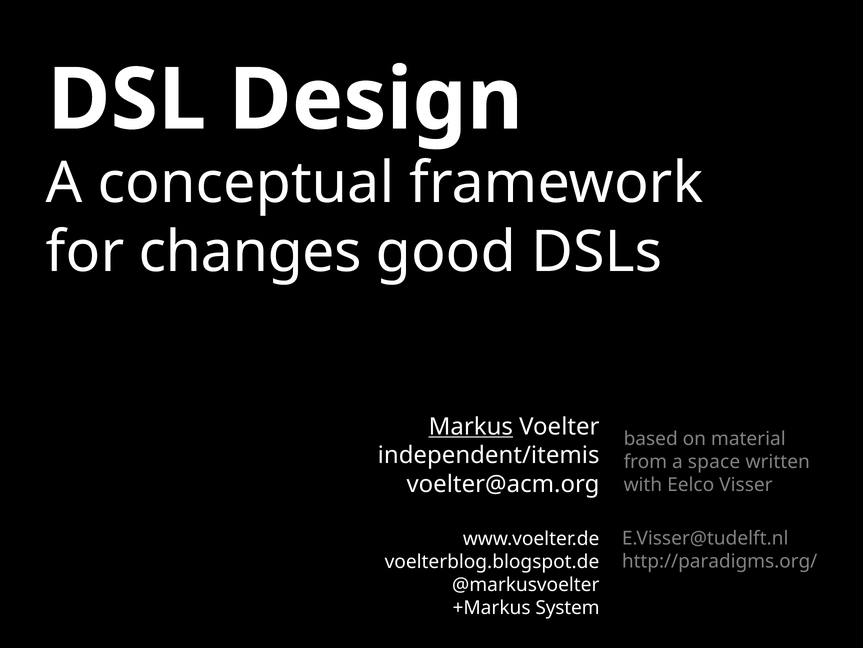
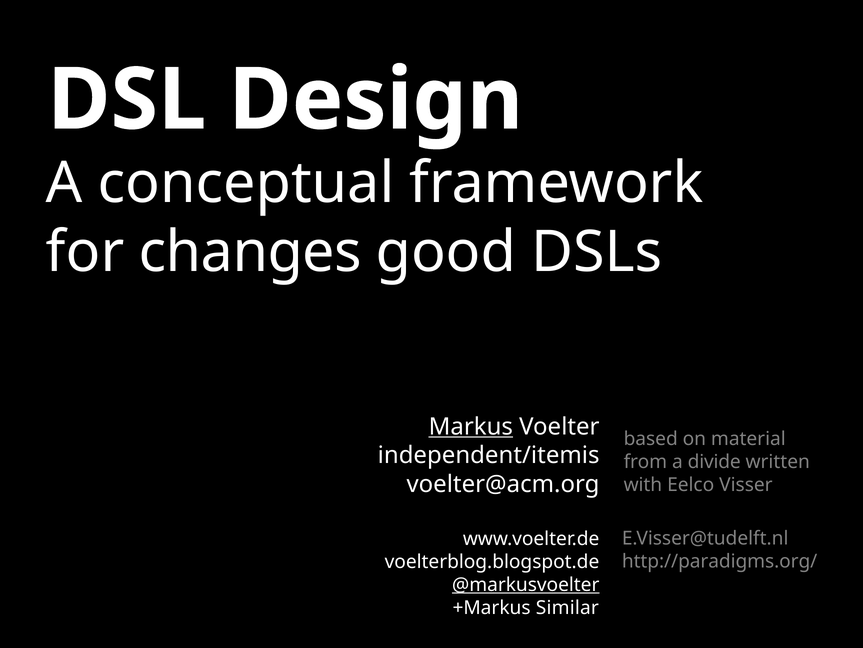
space: space -> divide (714, 461)
@markusvoelter underline: none -> present (526, 584)
System: System -> Similar (567, 607)
